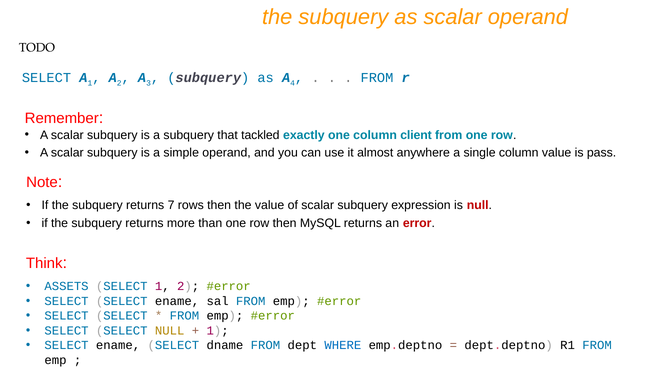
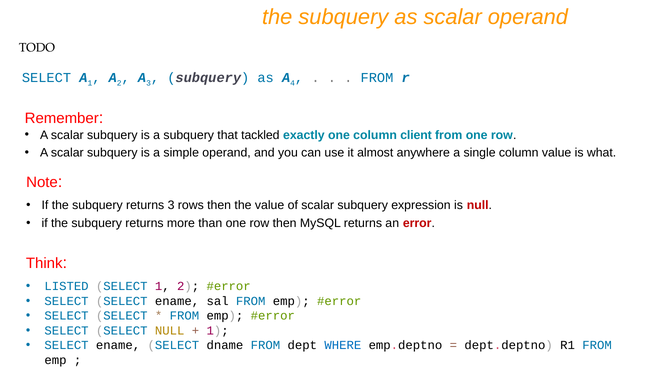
pass: pass -> what (602, 153)
returns 7: 7 -> 3 (171, 206)
ASSETS: ASSETS -> LISTED (67, 287)
